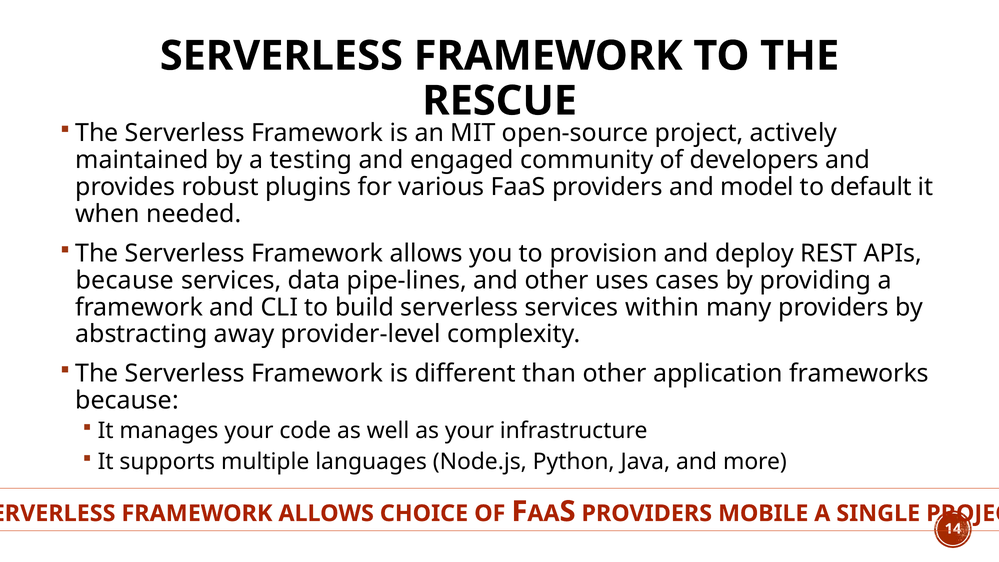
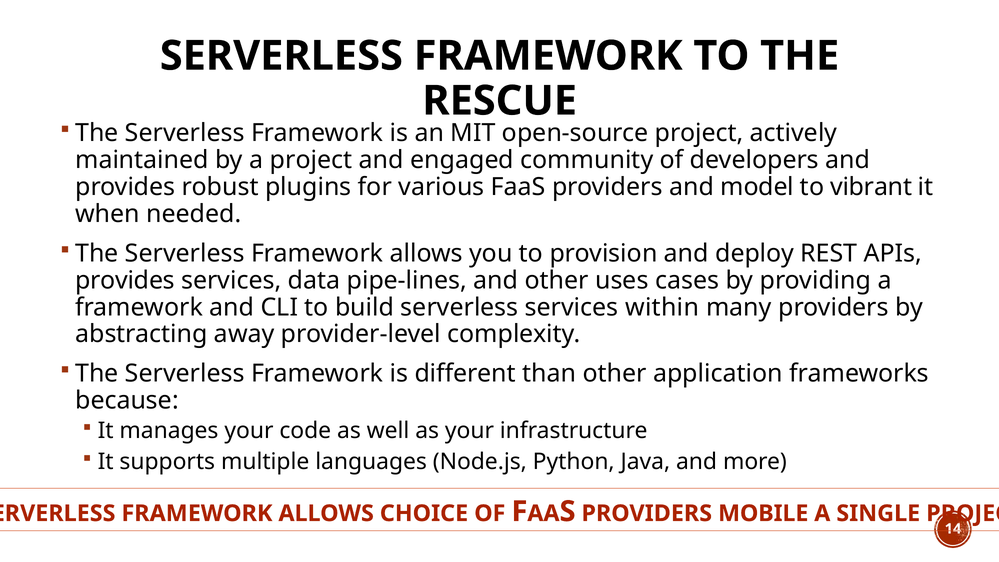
a testing: testing -> project (311, 160)
default: default -> vibrant (871, 187)
because: because -> provides (125, 280)
